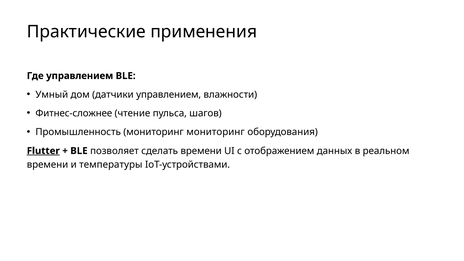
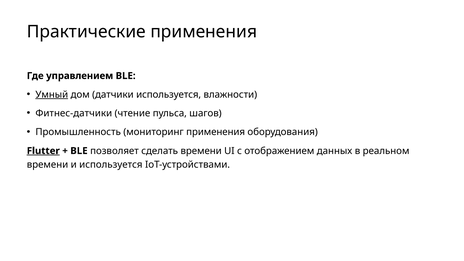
Умный underline: none -> present (52, 95)
датчики управлением: управлением -> используется (169, 95)
Фитнес-сложнее: Фитнес-сложнее -> Фитнес-датчики (74, 113)
мониторинг мониторинг: мониторинг -> применения (216, 132)
и температуры: температуры -> используется (111, 165)
